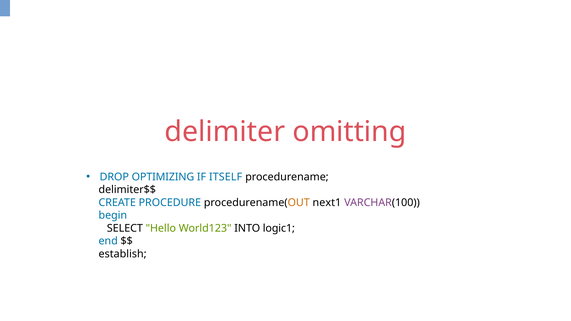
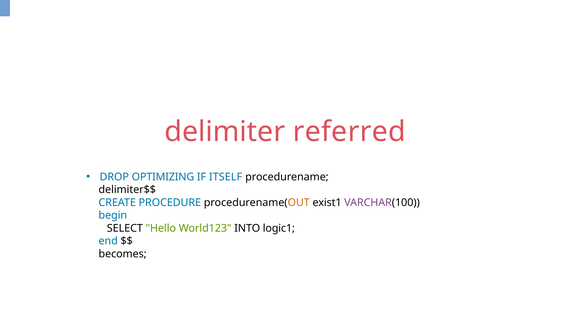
omitting: omitting -> referred (349, 132)
next1: next1 -> exist1 (327, 203)
establish: establish -> becomes (123, 254)
